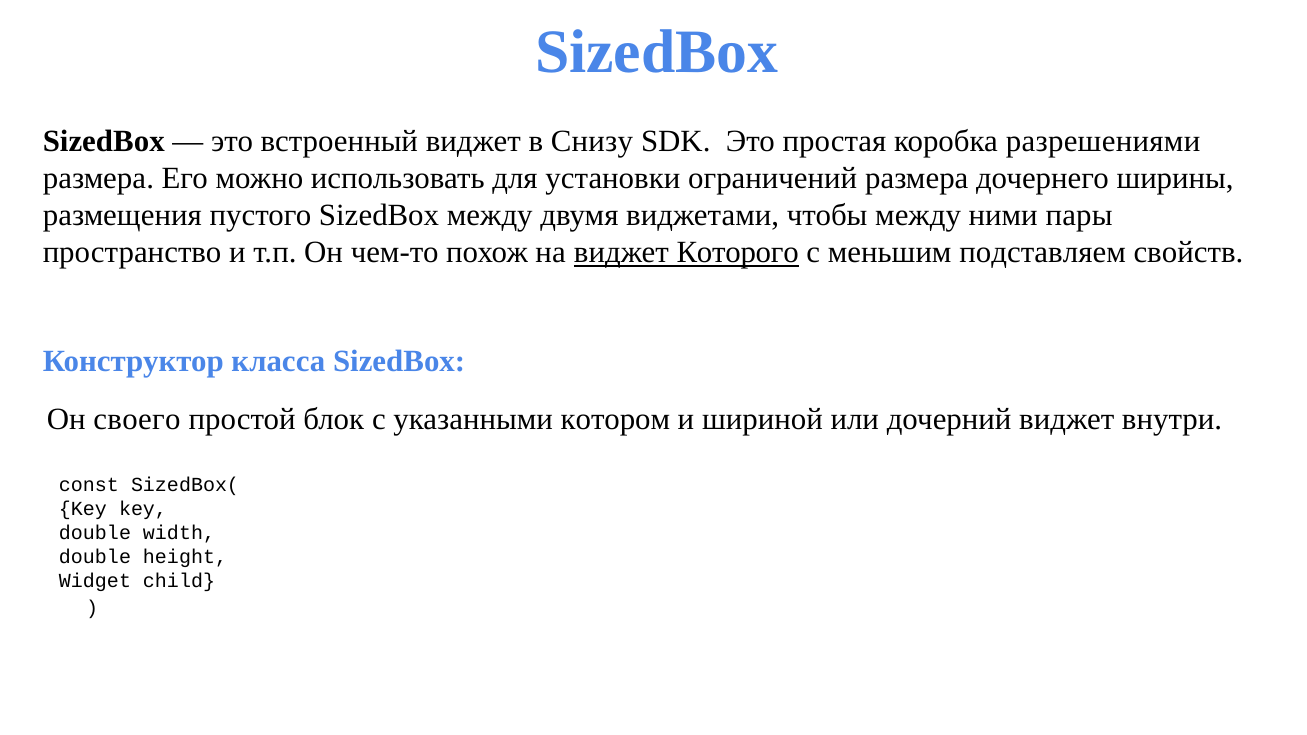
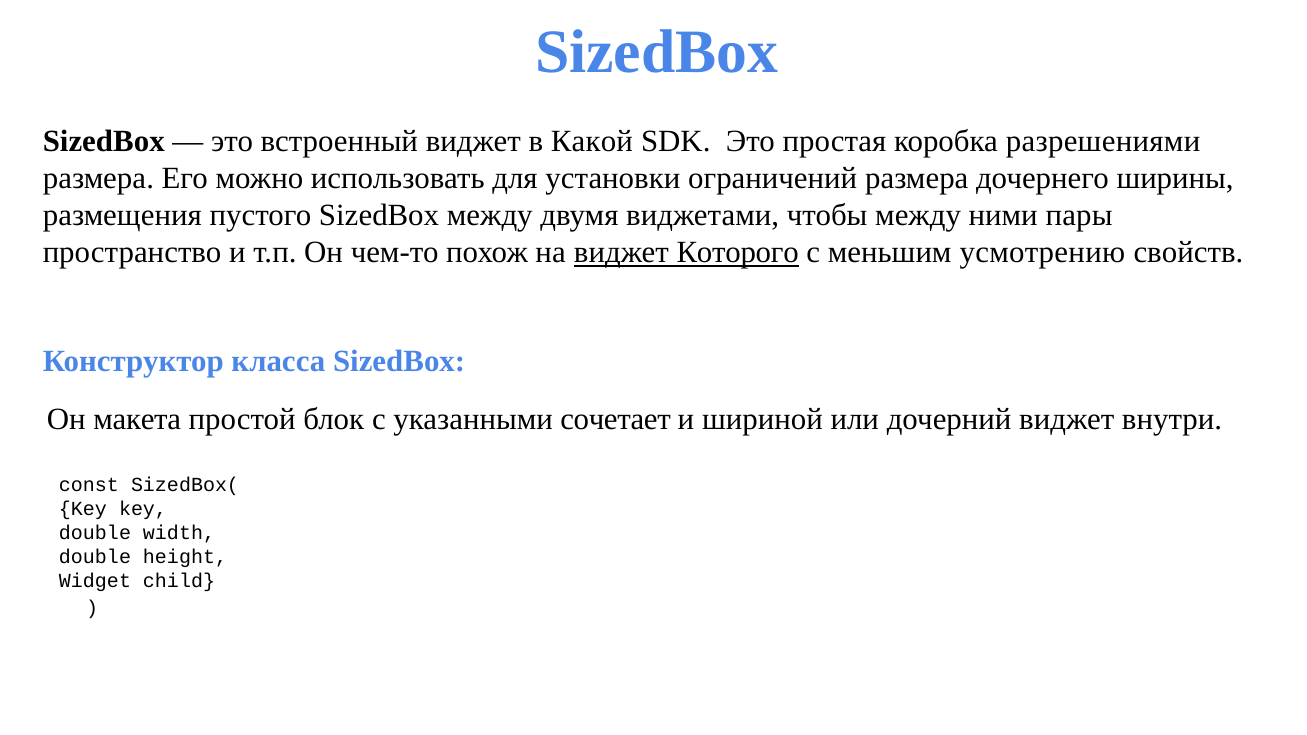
Снизу: Снизу -> Какой (592, 141)
подставляем: подставляем -> усмотрению (1042, 252)
своего: своего -> макета (137, 420)
котором: котором -> сочетает (616, 420)
